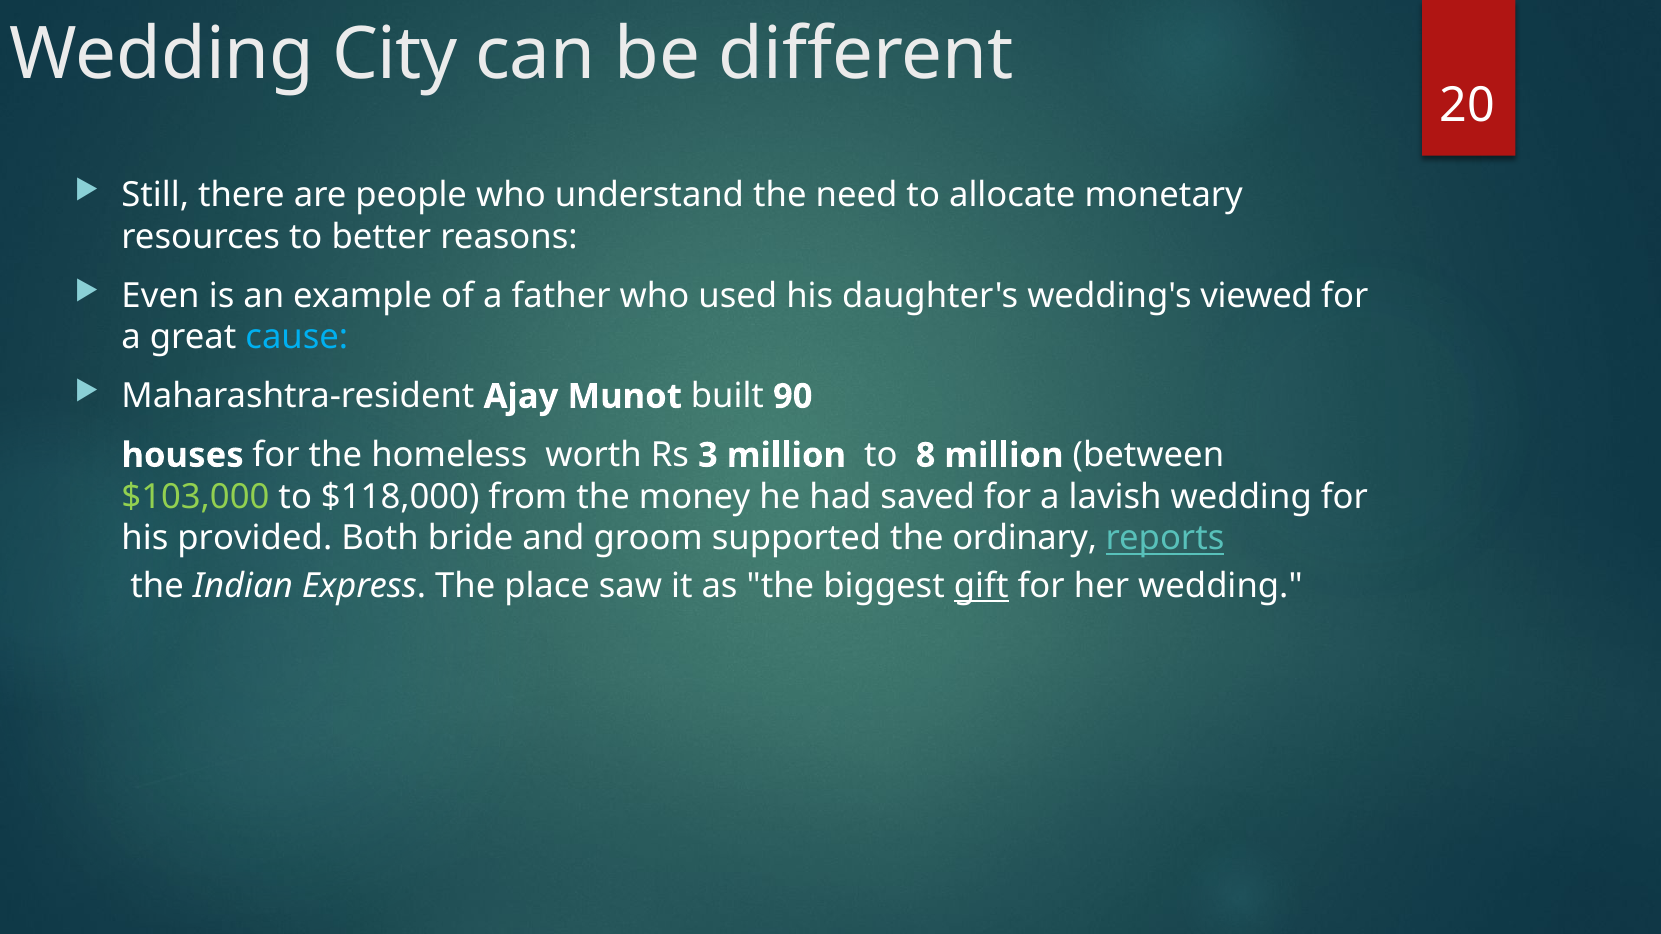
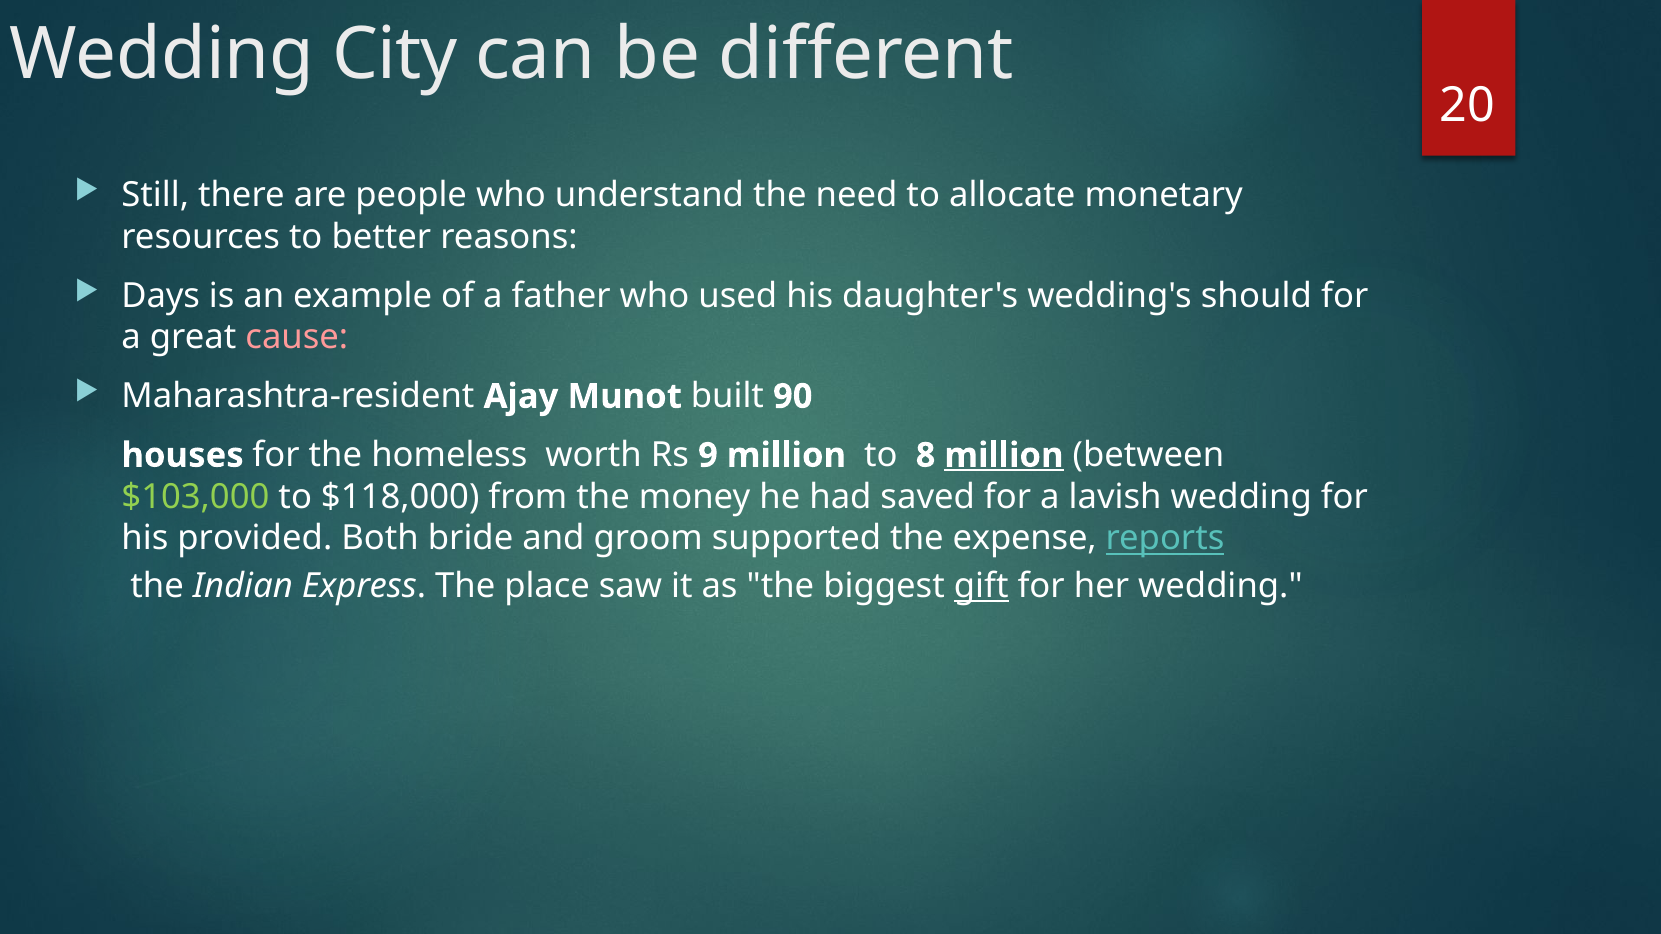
Even: Even -> Days (161, 296)
viewed: viewed -> should (1256, 296)
cause colour: light blue -> pink (297, 338)
3: 3 -> 9 (708, 455)
million underline: none -> present (1004, 455)
ordinary: ordinary -> expense (1025, 539)
